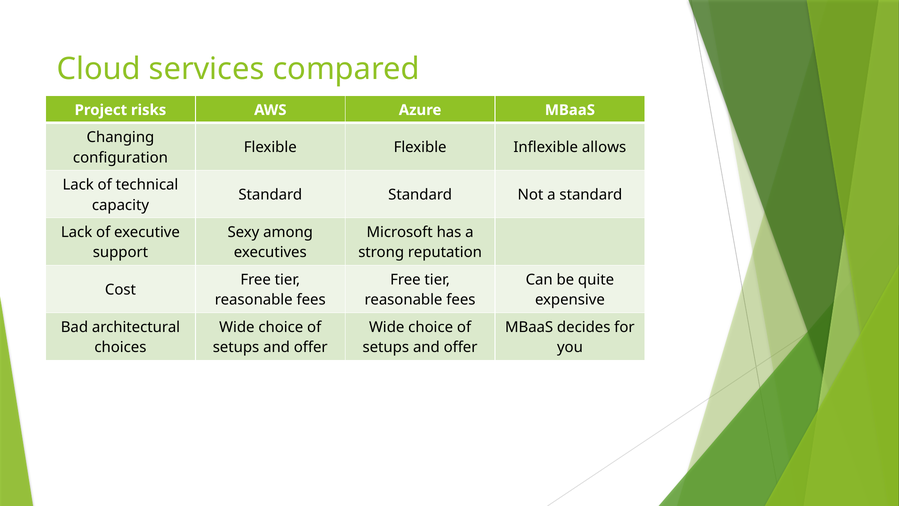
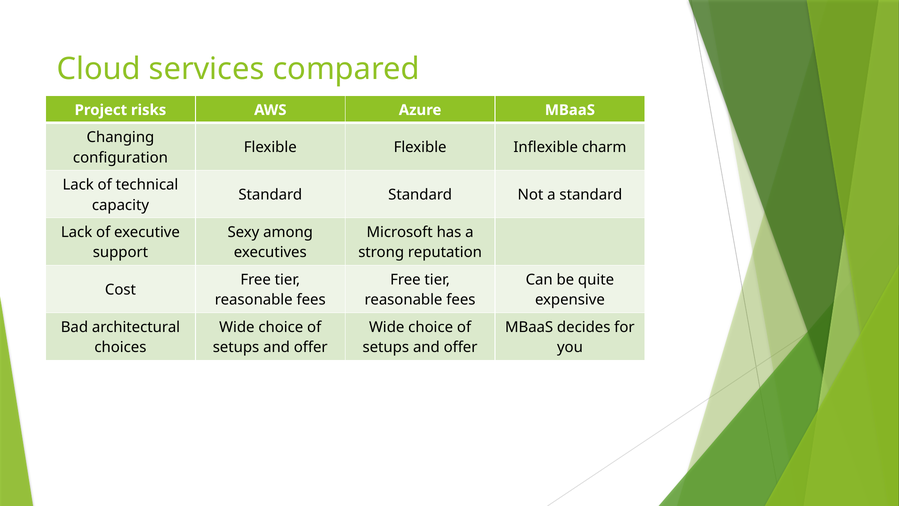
allows: allows -> charm (604, 147)
